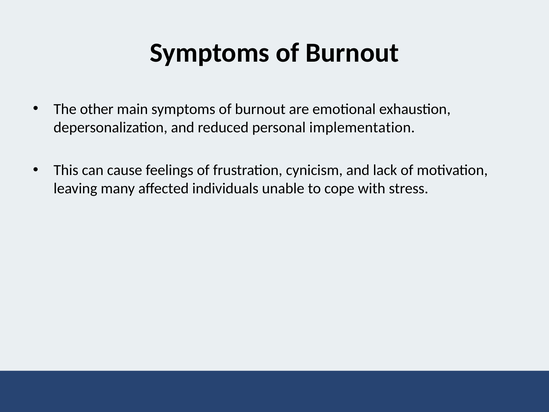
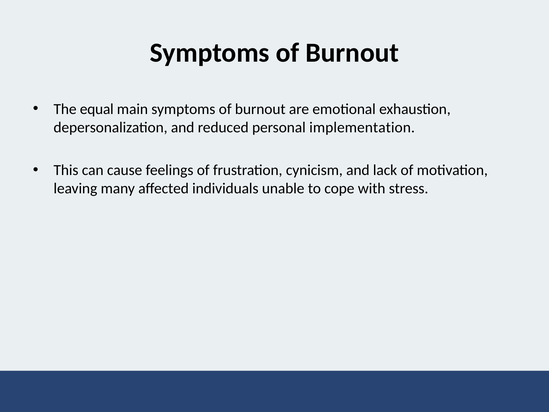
other: other -> equal (97, 109)
